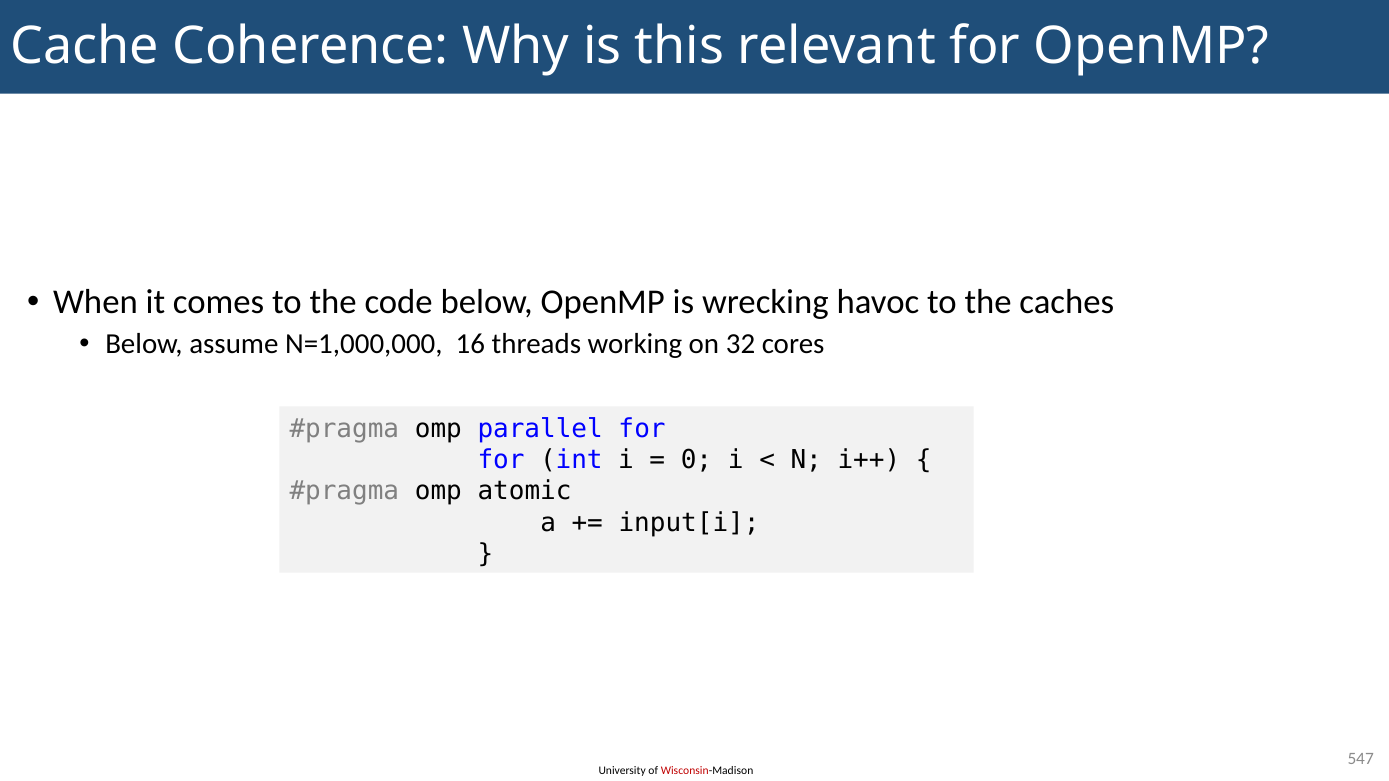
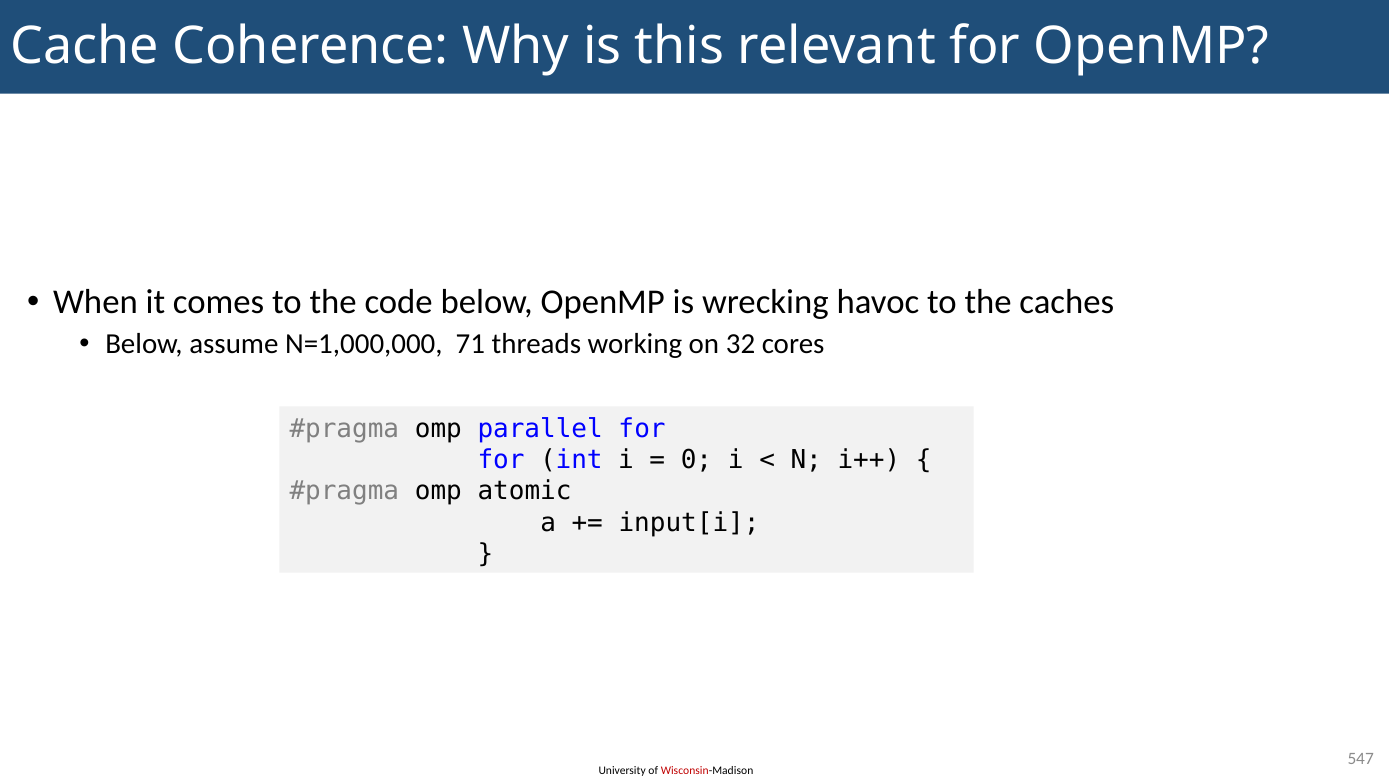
16: 16 -> 71 (470, 344)
